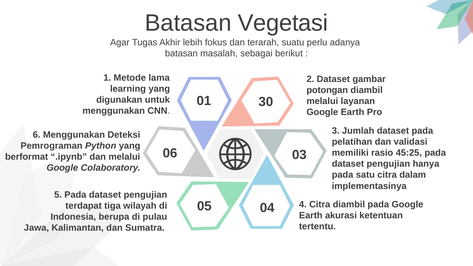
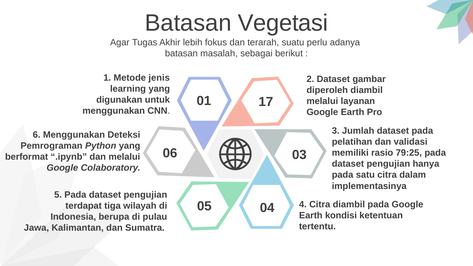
lama: lama -> jenis (159, 78)
potongan: potongan -> diperoleh (327, 90)
30: 30 -> 17 (266, 102)
45:25: 45:25 -> 79:25 (409, 153)
akurasi: akurasi -> kondisi (341, 216)
